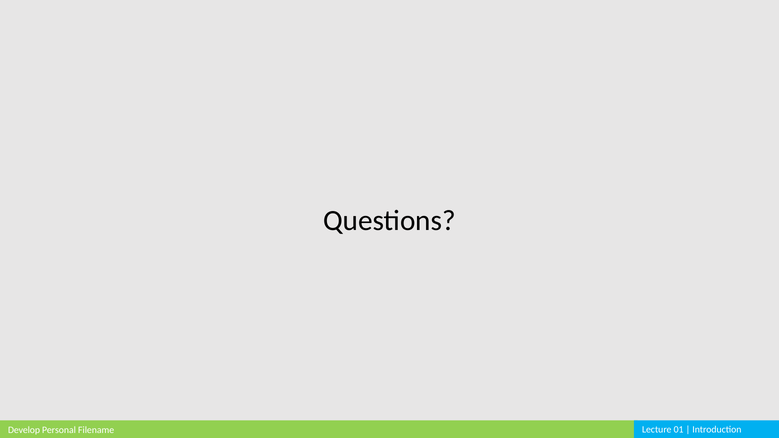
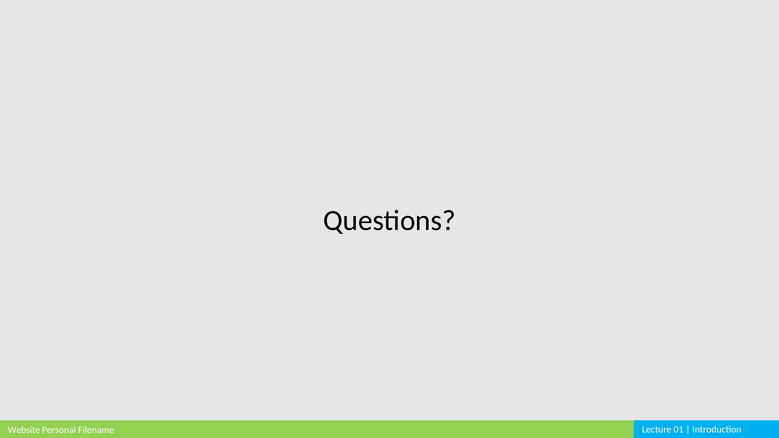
Develop: Develop -> Website (24, 430)
